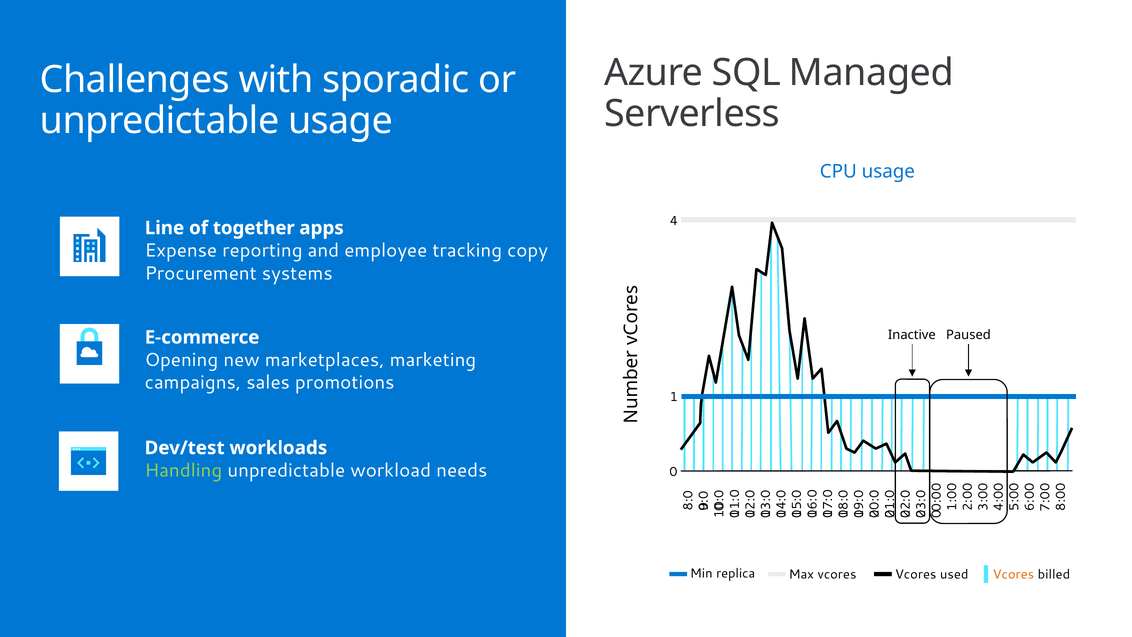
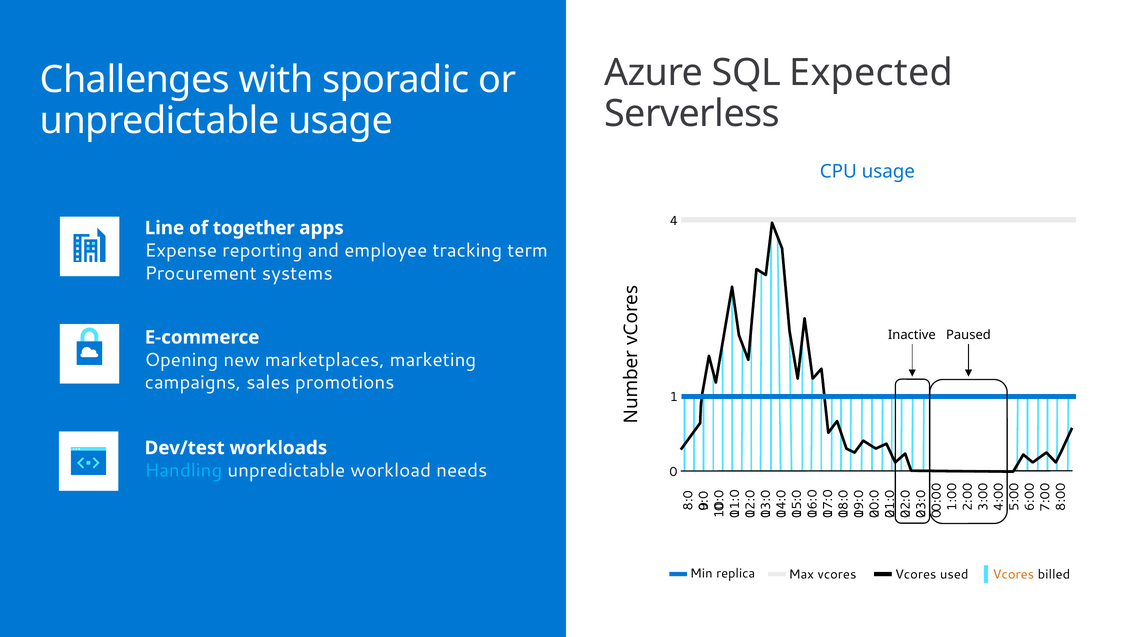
Managed: Managed -> Expected (871, 73)
copy: copy -> term (528, 251)
Handling colour: light green -> light blue (183, 470)
